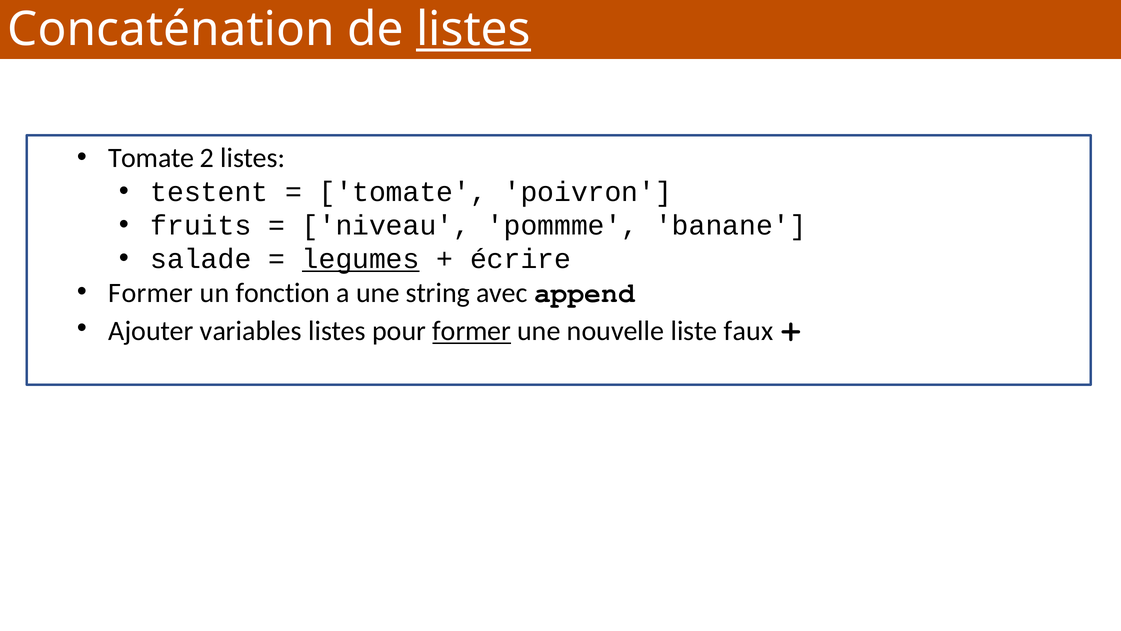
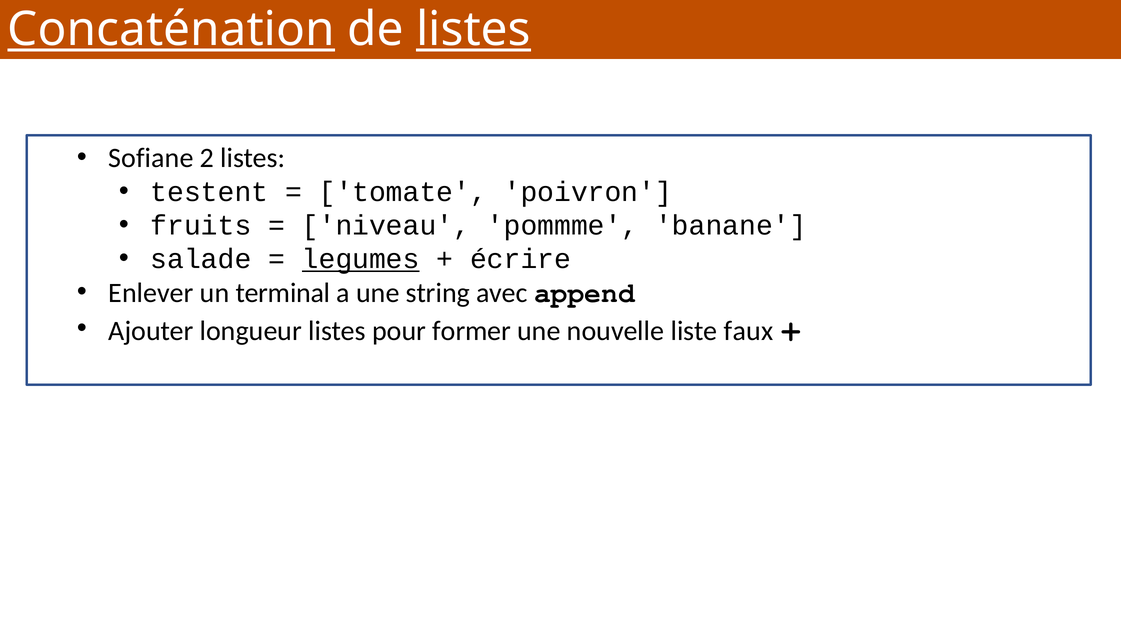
Concaténation underline: none -> present (171, 29)
Tomate: Tomate -> Sofiane (151, 158)
Former: Former -> Enlever (151, 293)
fonction: fonction -> terminal (283, 293)
variables: variables -> longueur (251, 331)
former underline: present -> none (472, 331)
